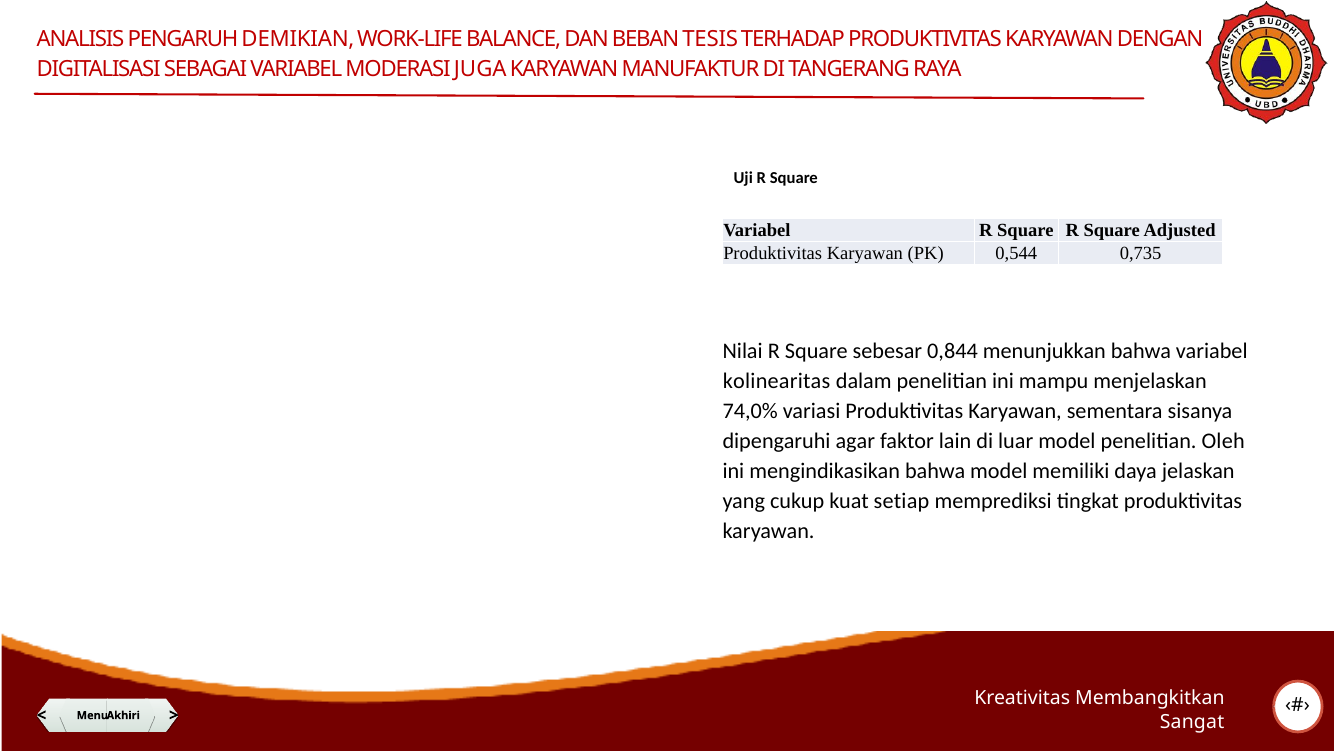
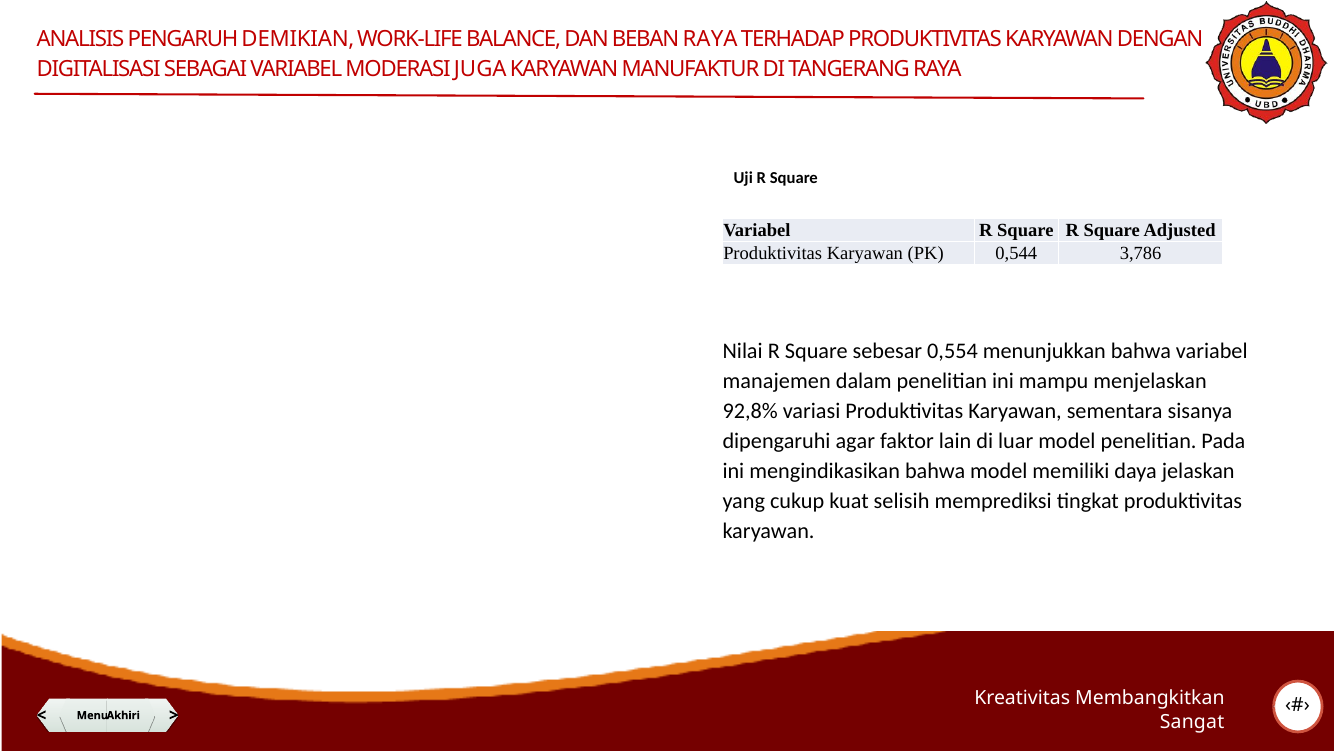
BEBAN TESIS: TESIS -> RAYA (710, 39)
0,735: 0,735 -> 3,786 (1141, 254)
0,844: 0,844 -> 0,554 (953, 351)
kolinearitas: kolinearitas -> manajemen (777, 381)
74,0%: 74,0% -> 92,8% (750, 411)
Oleh: Oleh -> Pada (1223, 441)
setiap: setiap -> selisih (902, 501)
